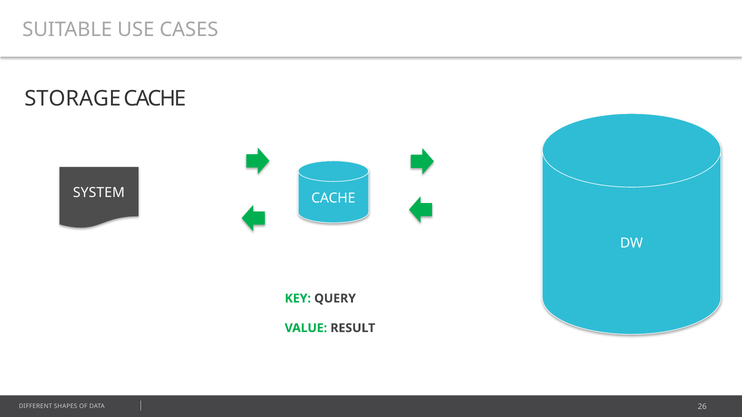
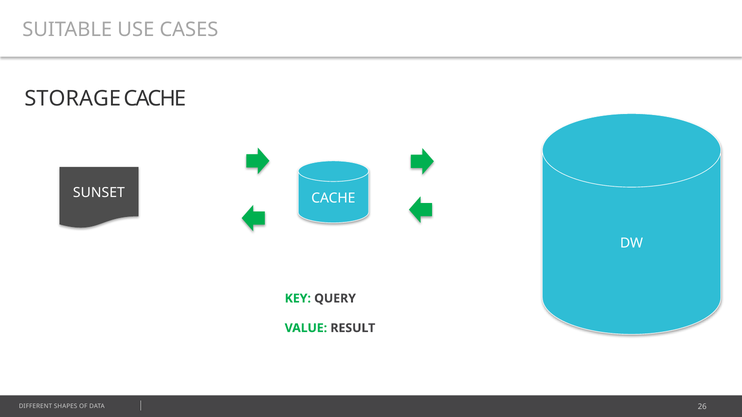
SYSTEM: SYSTEM -> SUNSET (99, 193)
